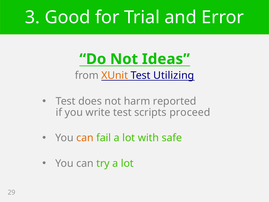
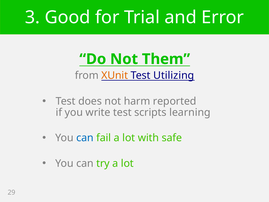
Ideas: Ideas -> Them (166, 59)
proceed: proceed -> learning (190, 112)
can colour: orange -> blue (85, 138)
